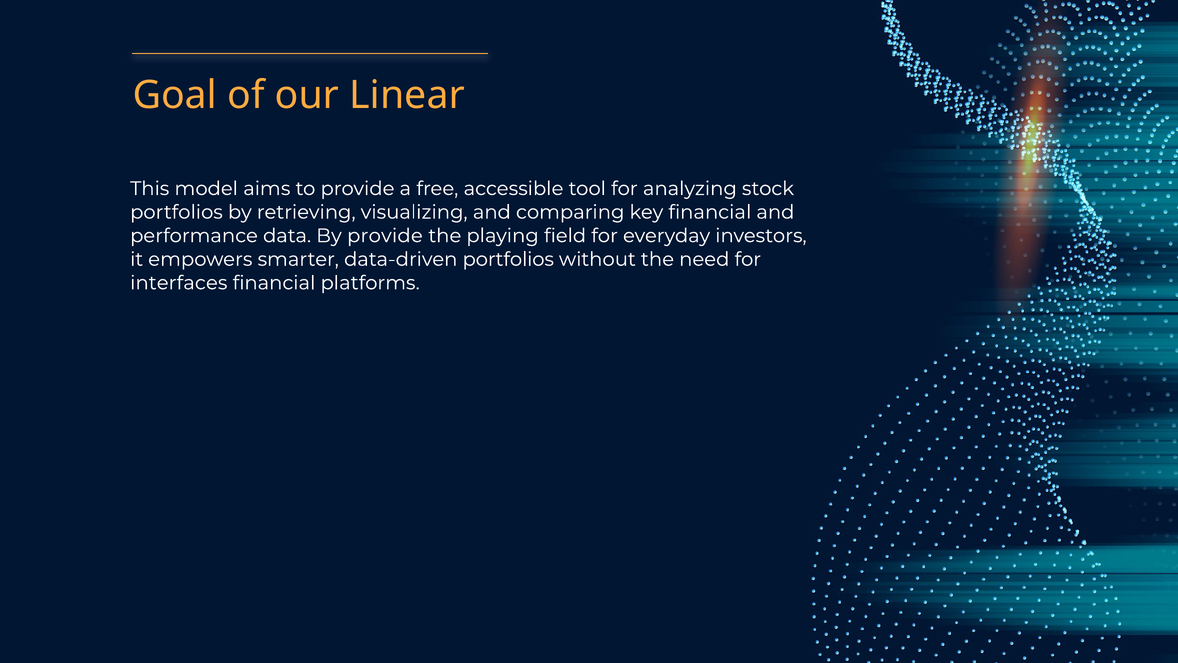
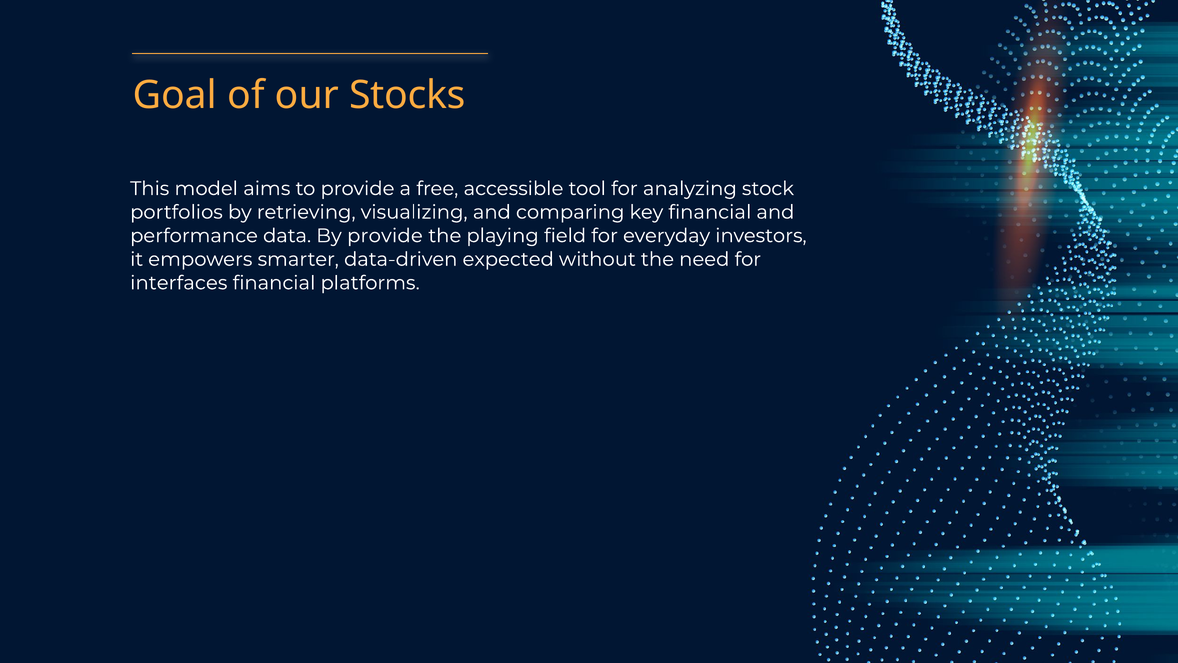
Linear: Linear -> Stocks (407, 95)
data-driven portfolios: portfolios -> expected (508, 259)
